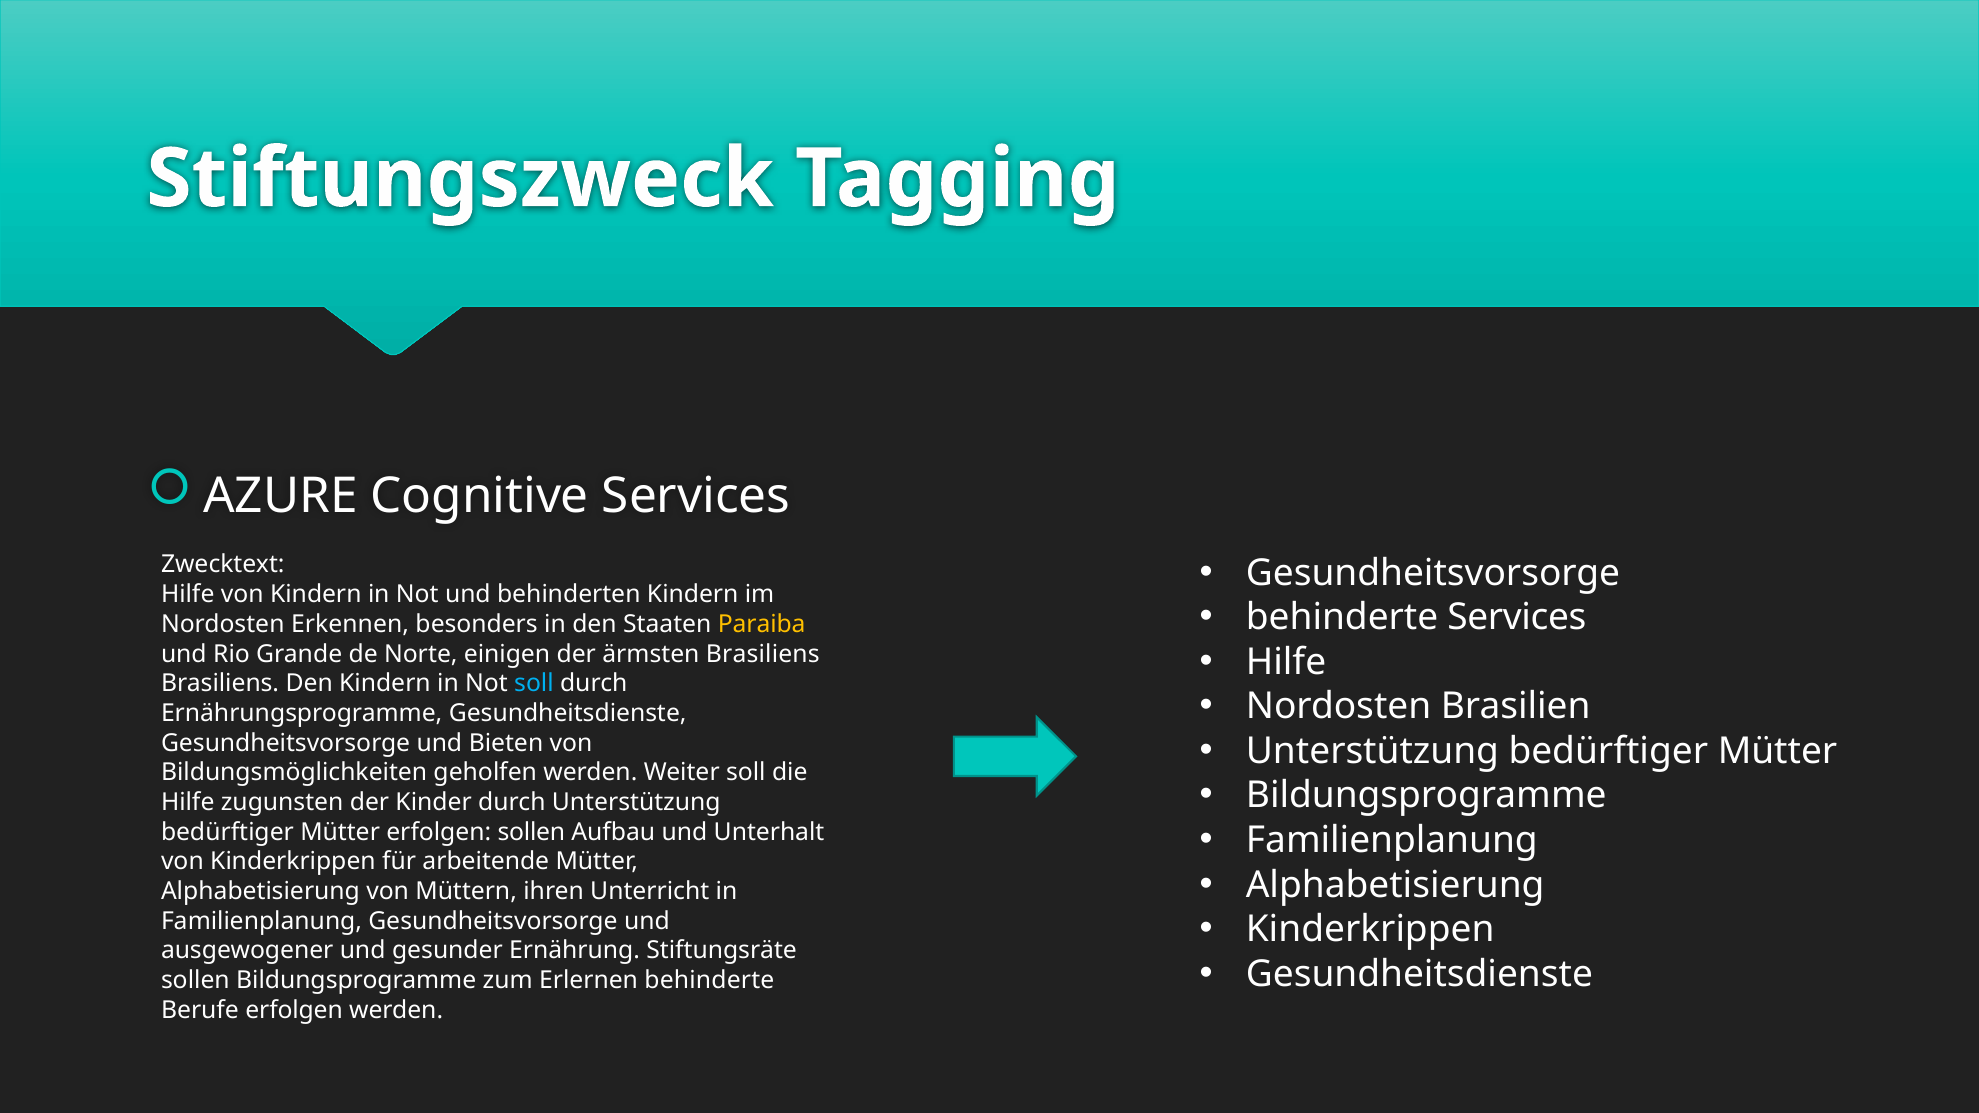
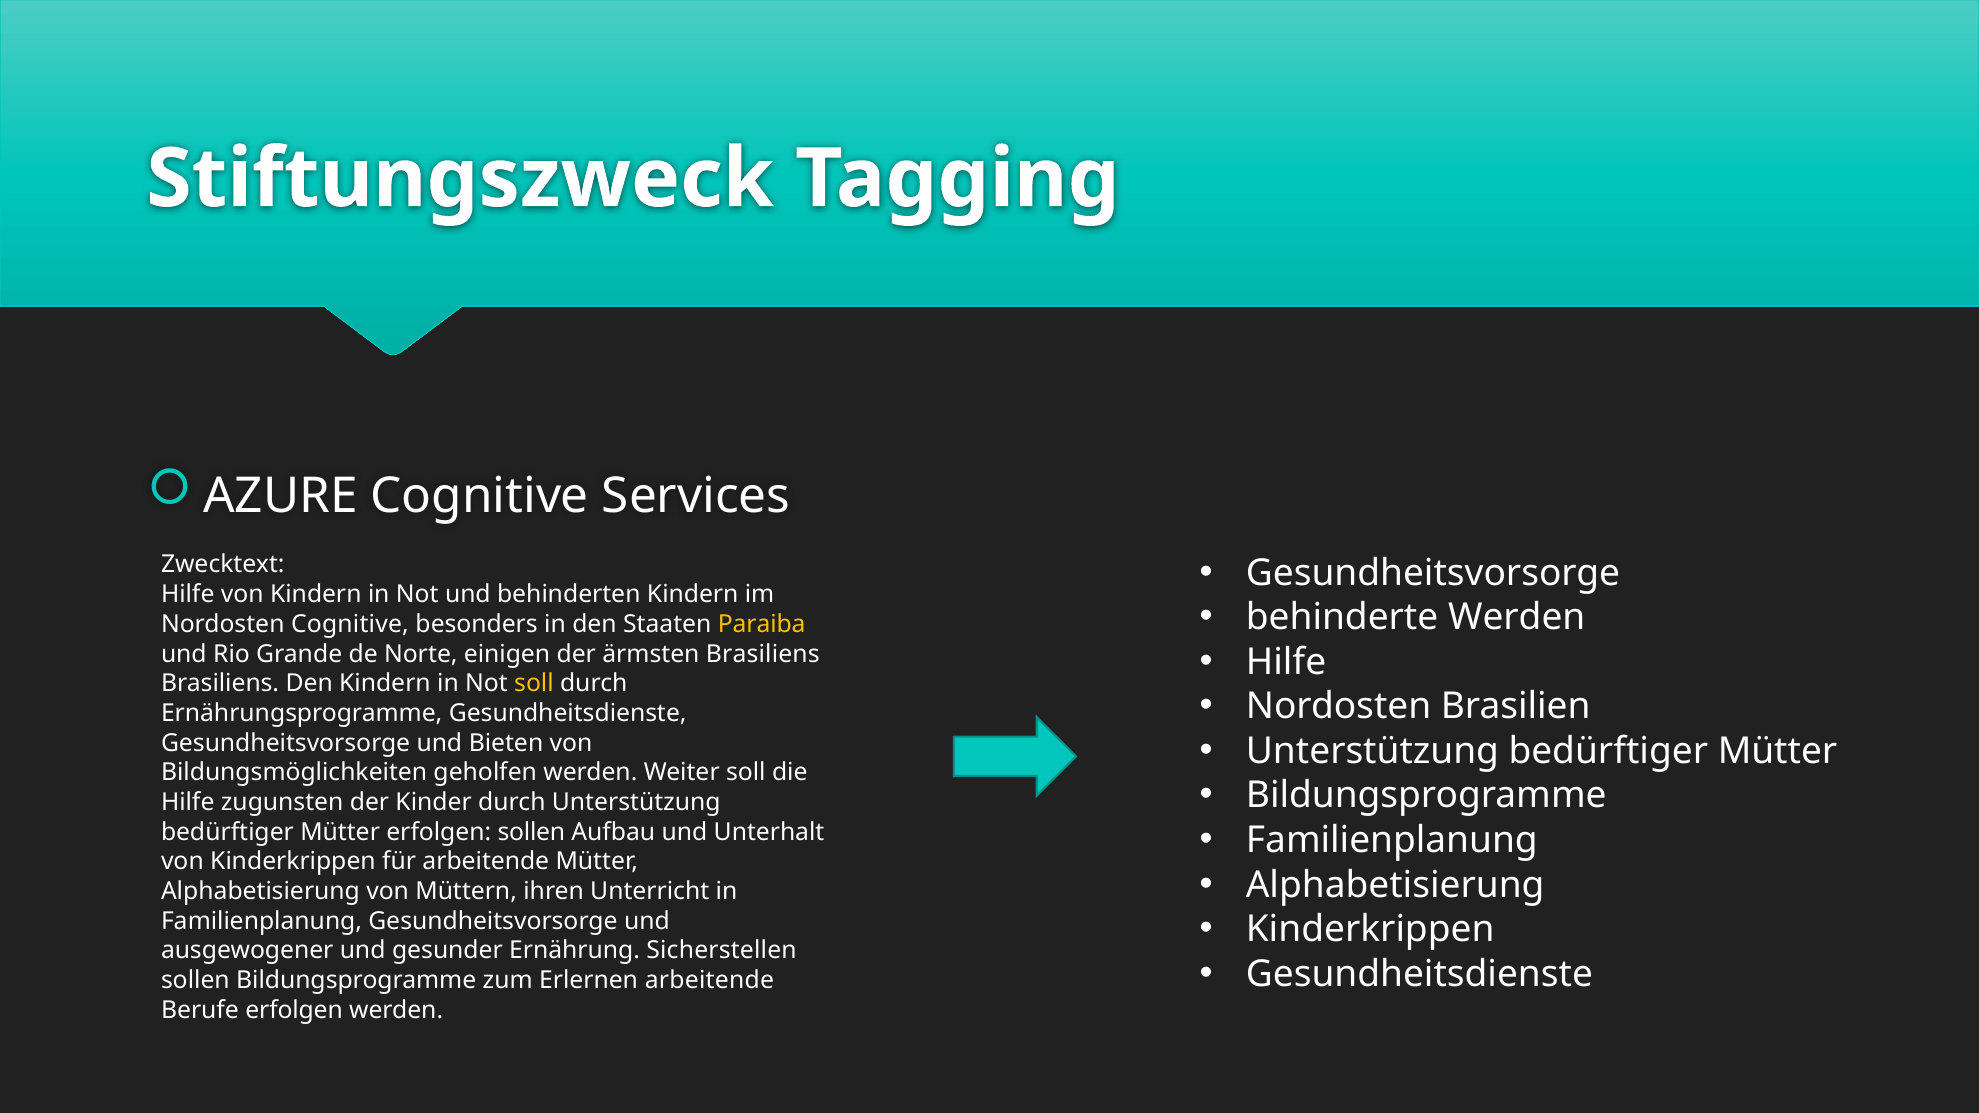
behinderte Services: Services -> Werden (1517, 618)
Nordosten Erkennen: Erkennen -> Cognitive (350, 624)
soll colour: light blue -> yellow (534, 684)
Stiftungsräte: Stiftungsräte -> Sicherstellen (722, 951)
Erlernen behinderte: behinderte -> arbeitende (709, 980)
